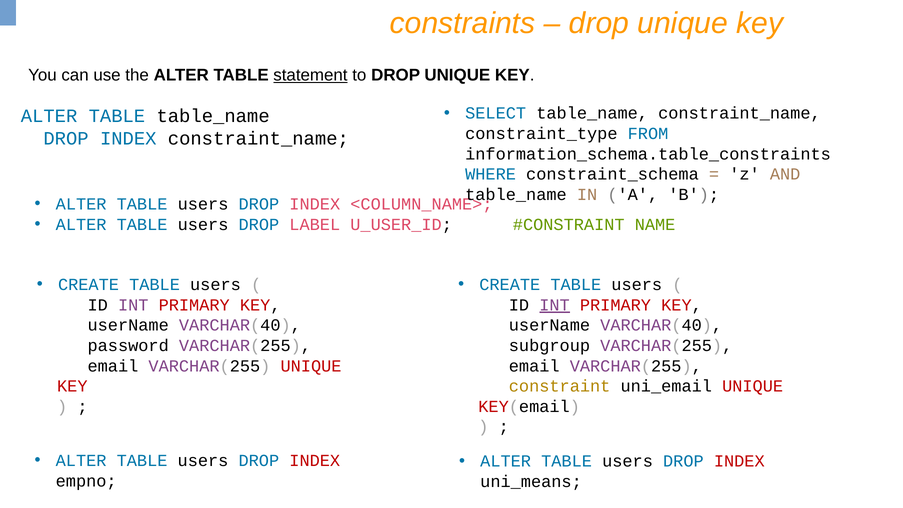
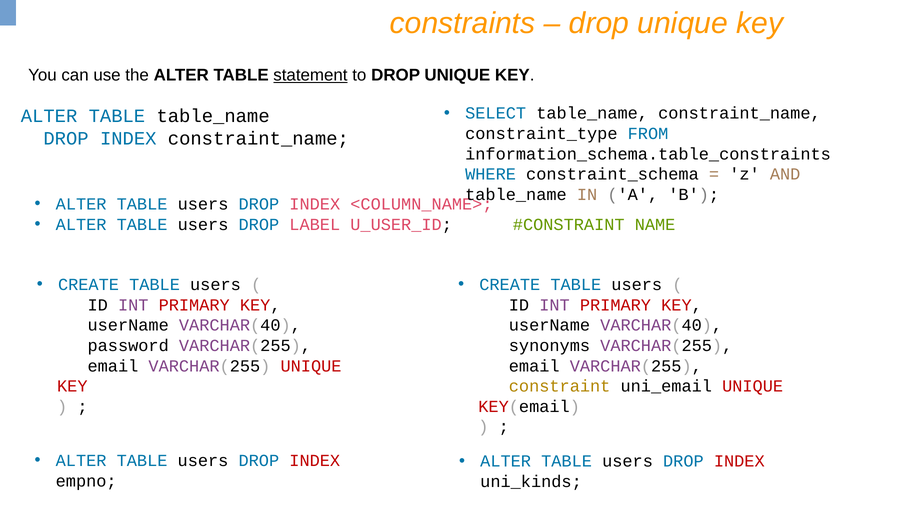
INT underline: present -> none (555, 305)
subgroup: subgroup -> synonyms (549, 346)
uni_means: uni_means -> uni_kinds (531, 482)
